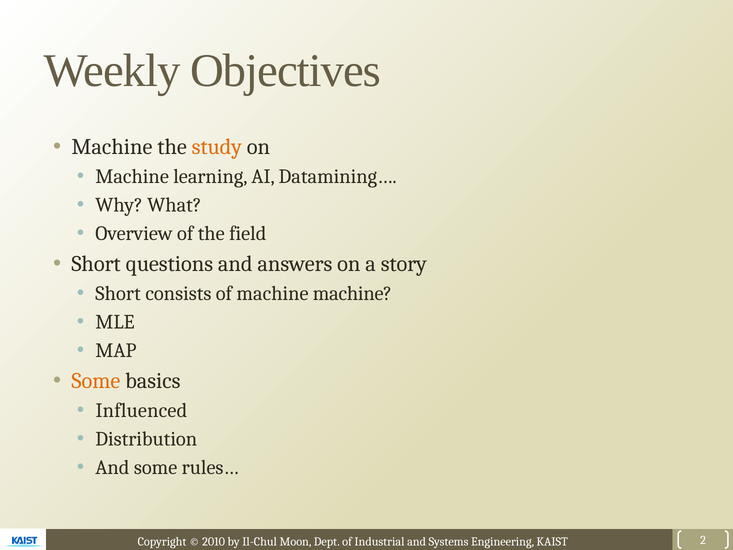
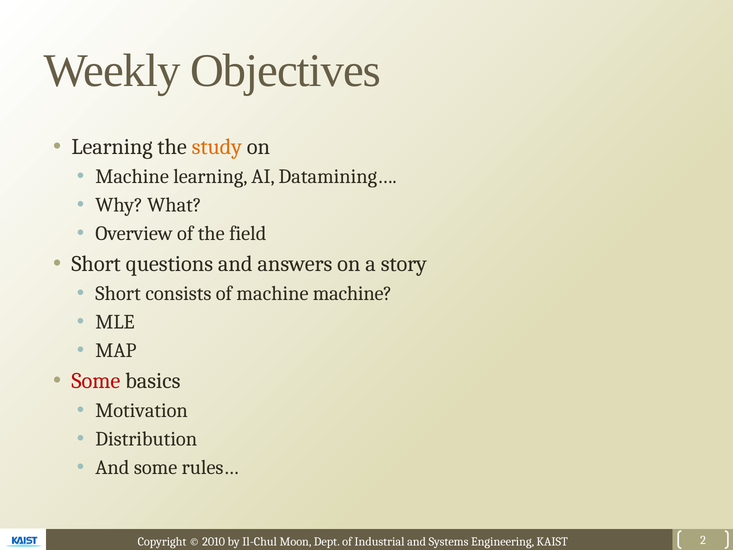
Machine: Machine -> Learning (112, 147)
Some colour: orange -> red (96, 381)
Influenced: Influenced -> Motivation (142, 410)
